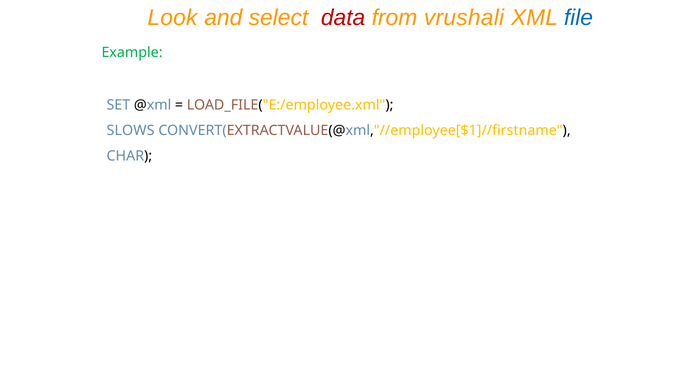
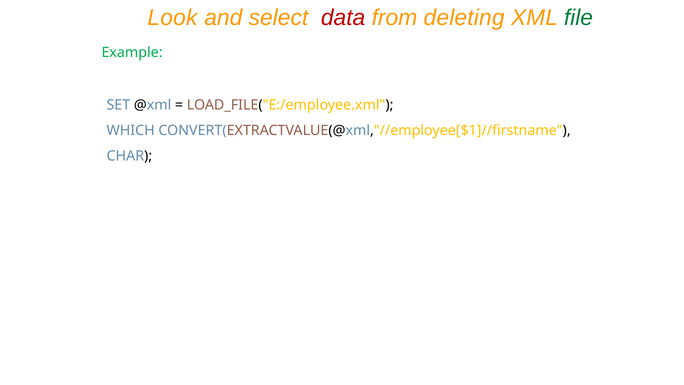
vrushali: vrushali -> deleting (464, 18)
file colour: blue -> green (578, 18)
SLOWS: SLOWS -> WHICH (131, 130)
